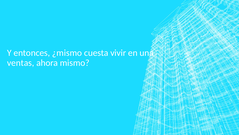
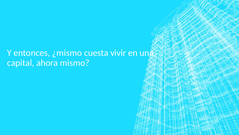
ventas: ventas -> capital (21, 63)
